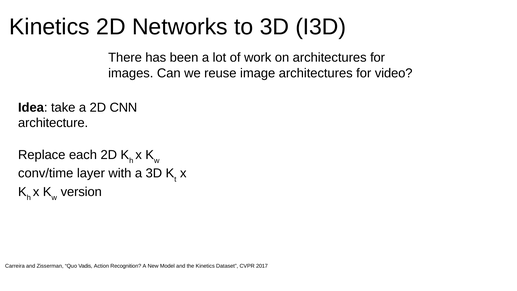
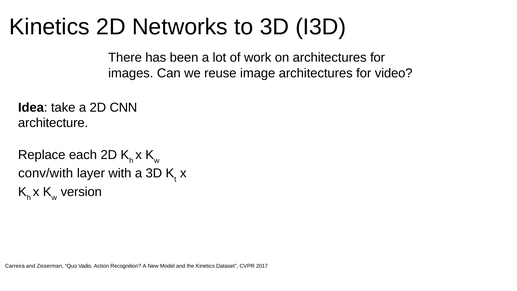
conv/time: conv/time -> conv/with (46, 173)
